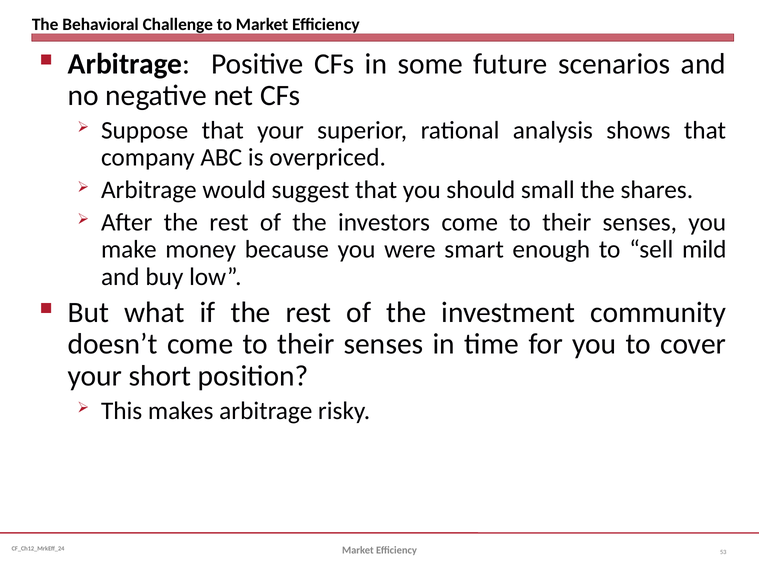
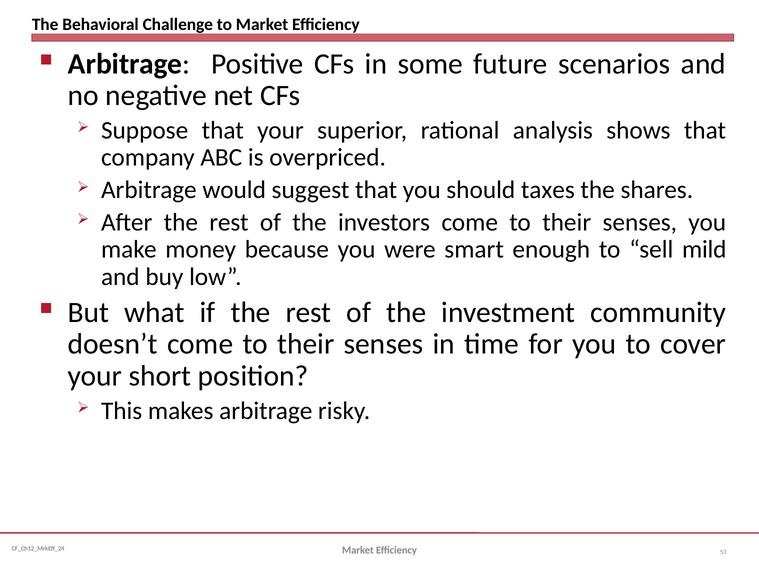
small: small -> taxes (548, 190)
